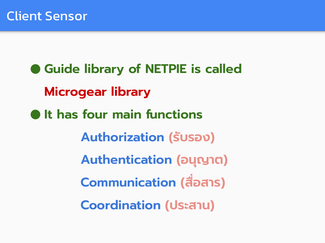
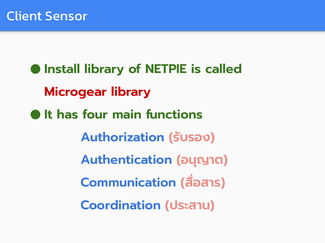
Guide: Guide -> Install (62, 69)
